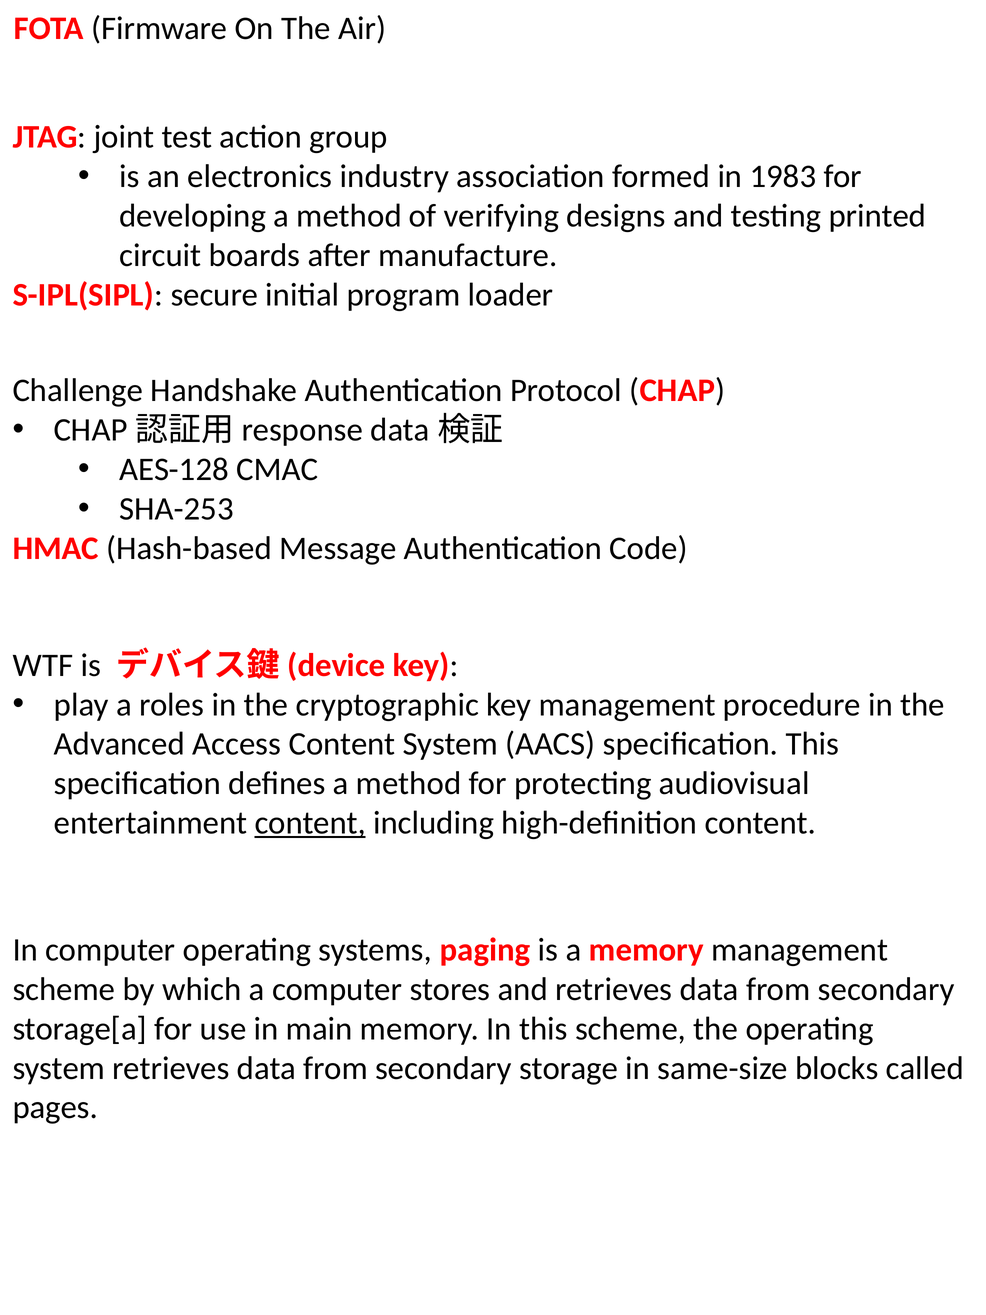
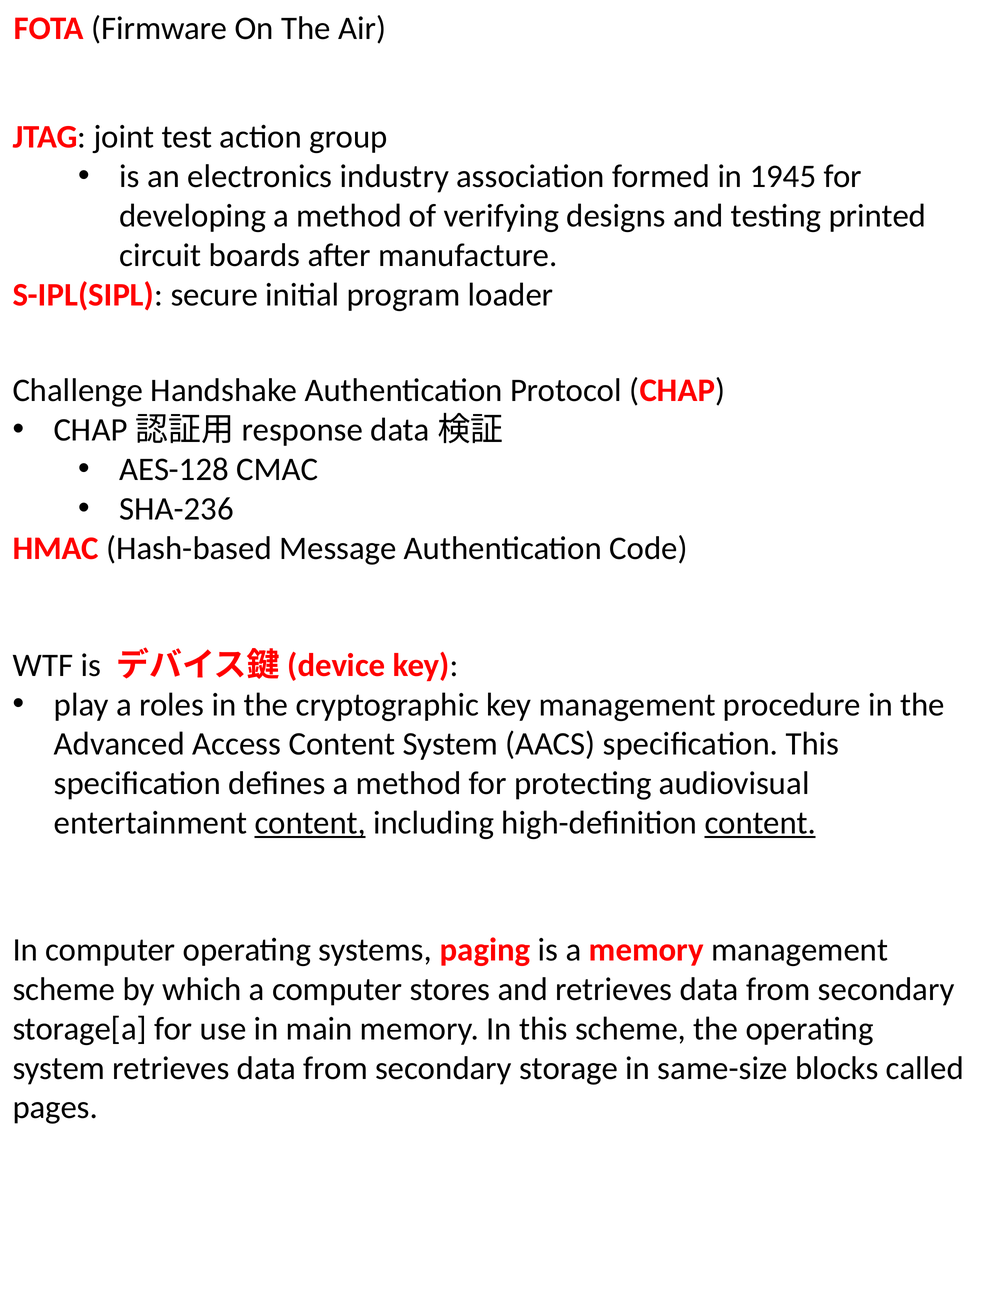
1983: 1983 -> 1945 (783, 177)
SHA-253: SHA-253 -> SHA-236 (177, 509)
content underline: none -> present (760, 823)
